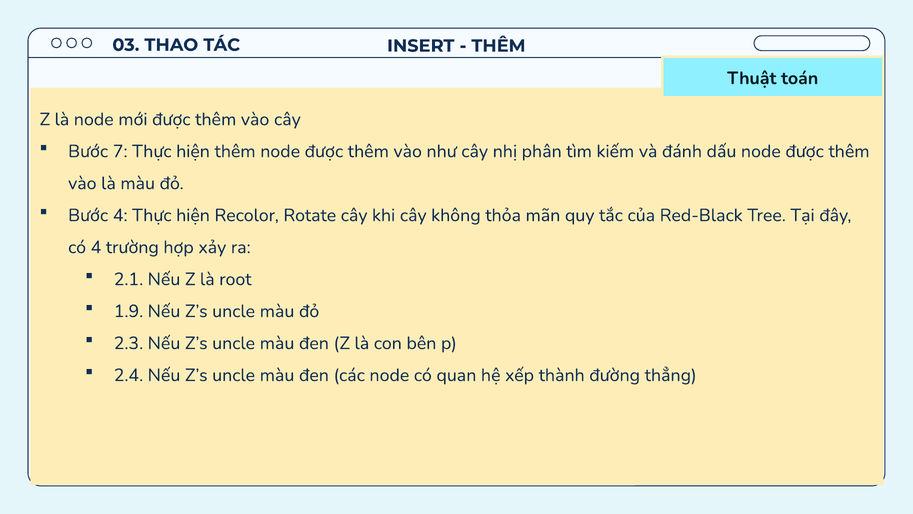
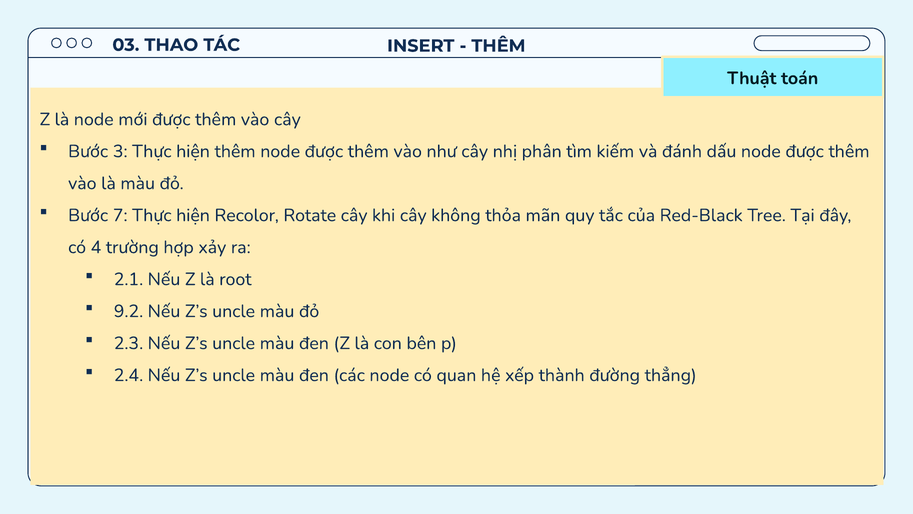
7: 7 -> 3 (120, 151)
Bước 4: 4 -> 7 (120, 215)
1.9: 1.9 -> 9.2 (128, 311)
